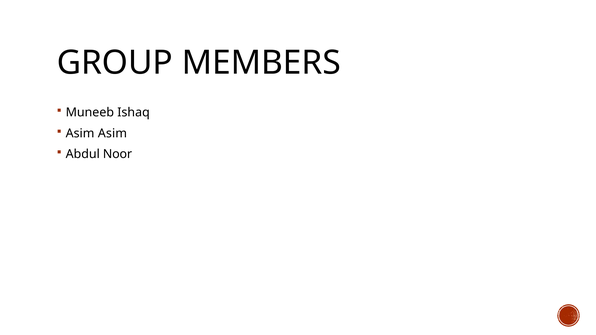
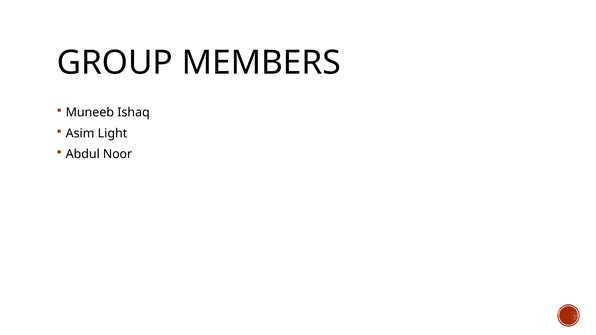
Asim Asim: Asim -> Light (112, 133)
